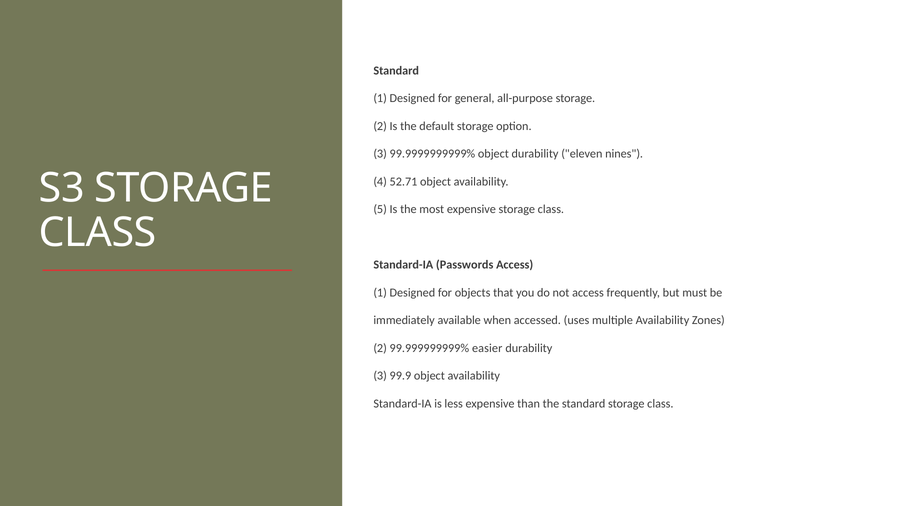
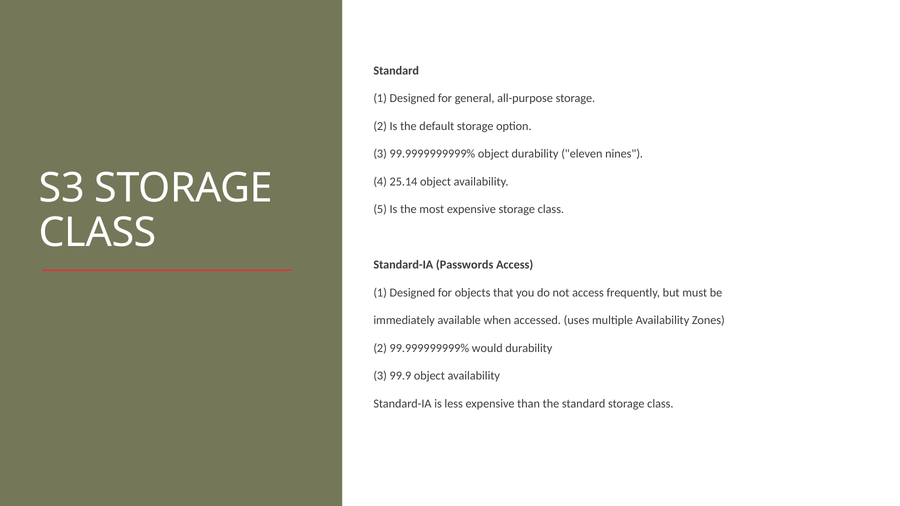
52.71: 52.71 -> 25.14 (403, 182)
easier: easier -> would (487, 348)
